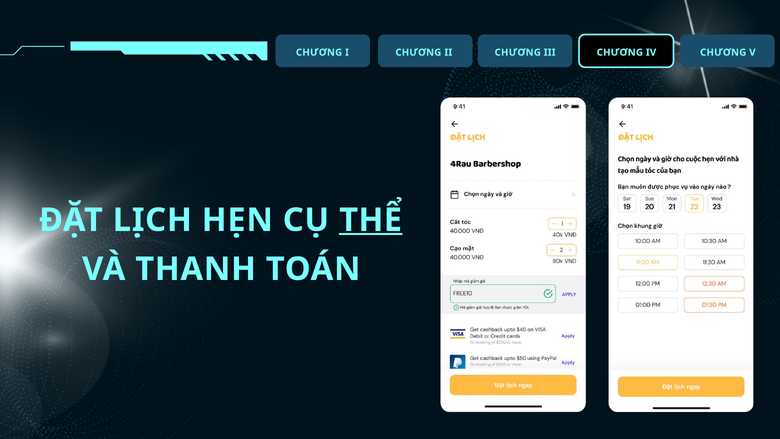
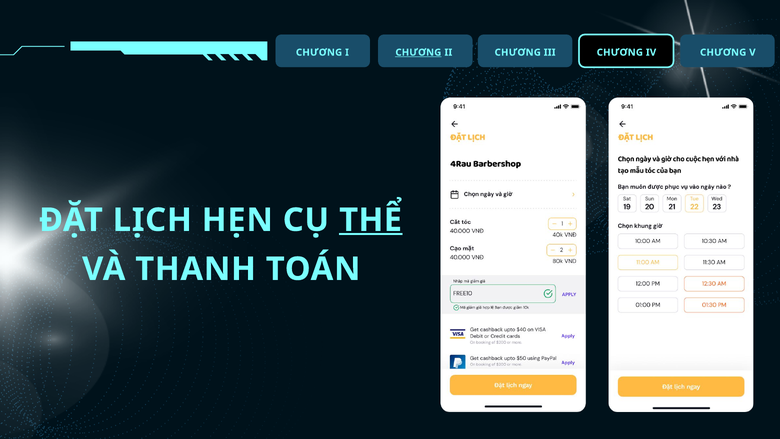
CHƯƠNG underline: none -> present (418, 52)
